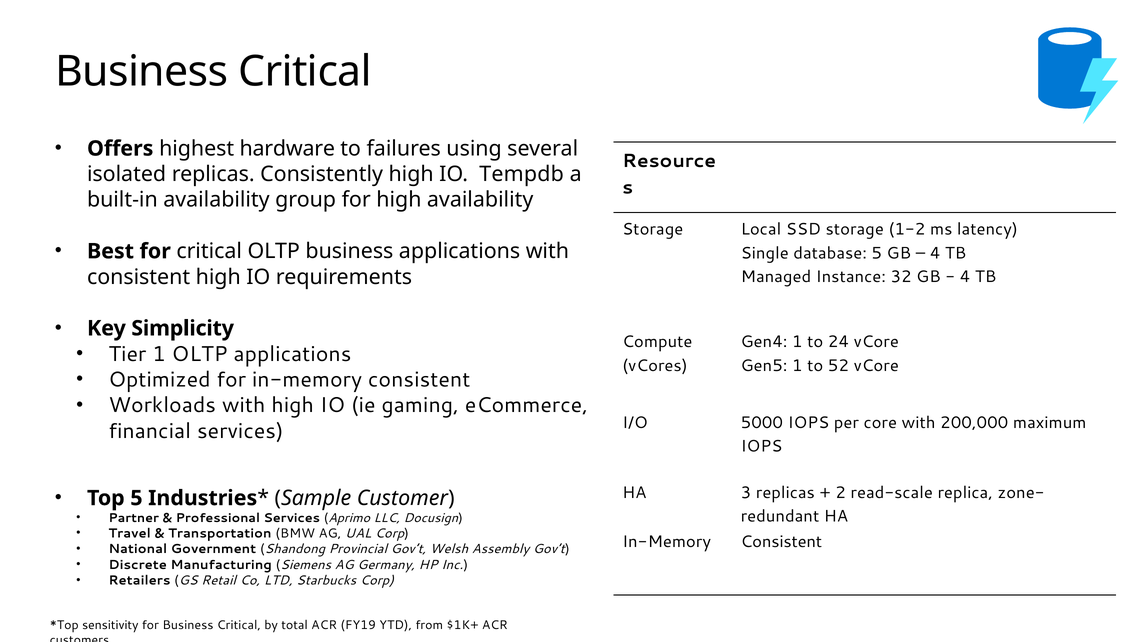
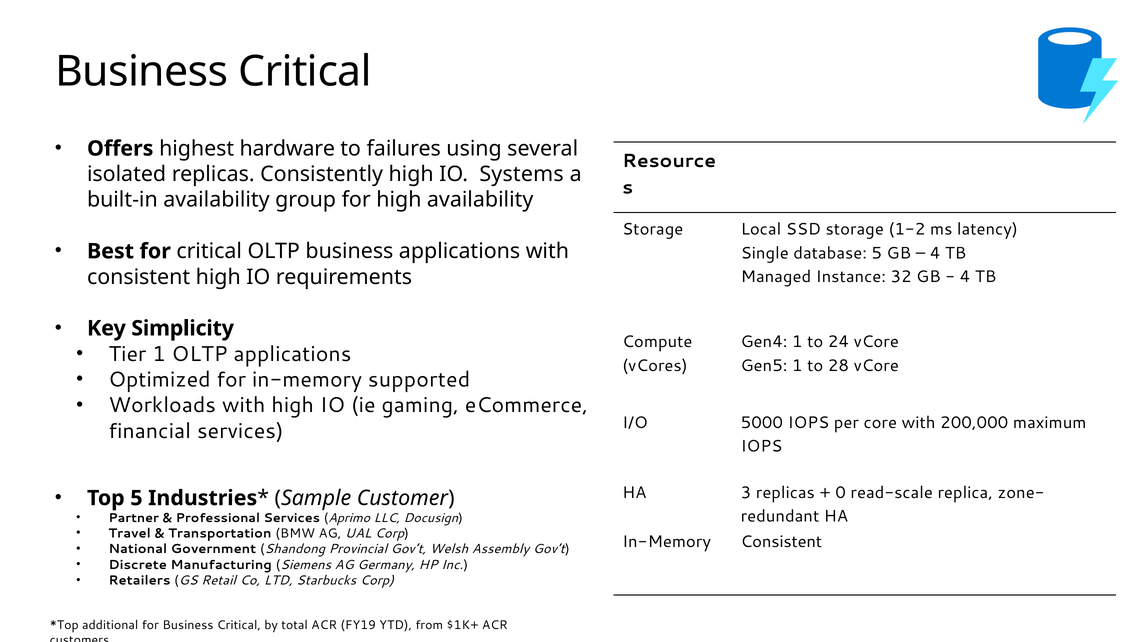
Tempdb: Tempdb -> Systems (522, 174)
52: 52 -> 28 (838, 366)
for in-memory consistent: consistent -> supported (419, 380)
2: 2 -> 0 (841, 493)
sensitivity: sensitivity -> additional (110, 626)
